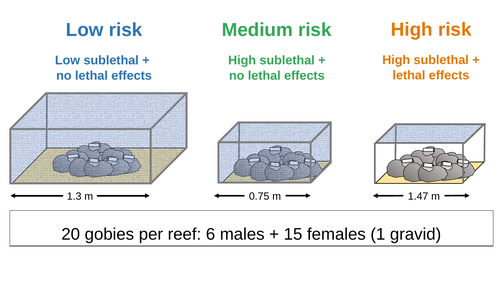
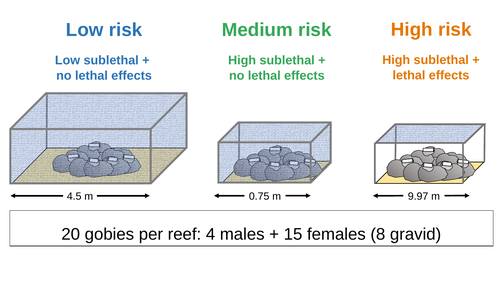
1.3: 1.3 -> 4.5 (74, 196)
1.47: 1.47 -> 9.97 (418, 196)
6: 6 -> 4 (211, 234)
1: 1 -> 8 (378, 234)
